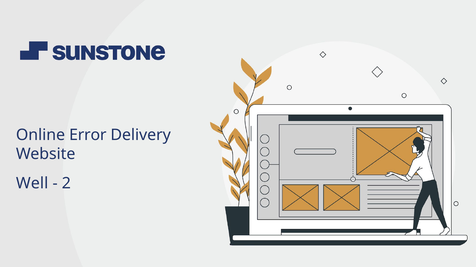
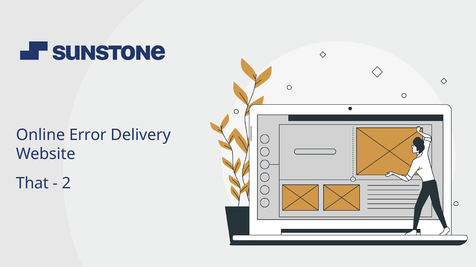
Well: Well -> That (32, 184)
